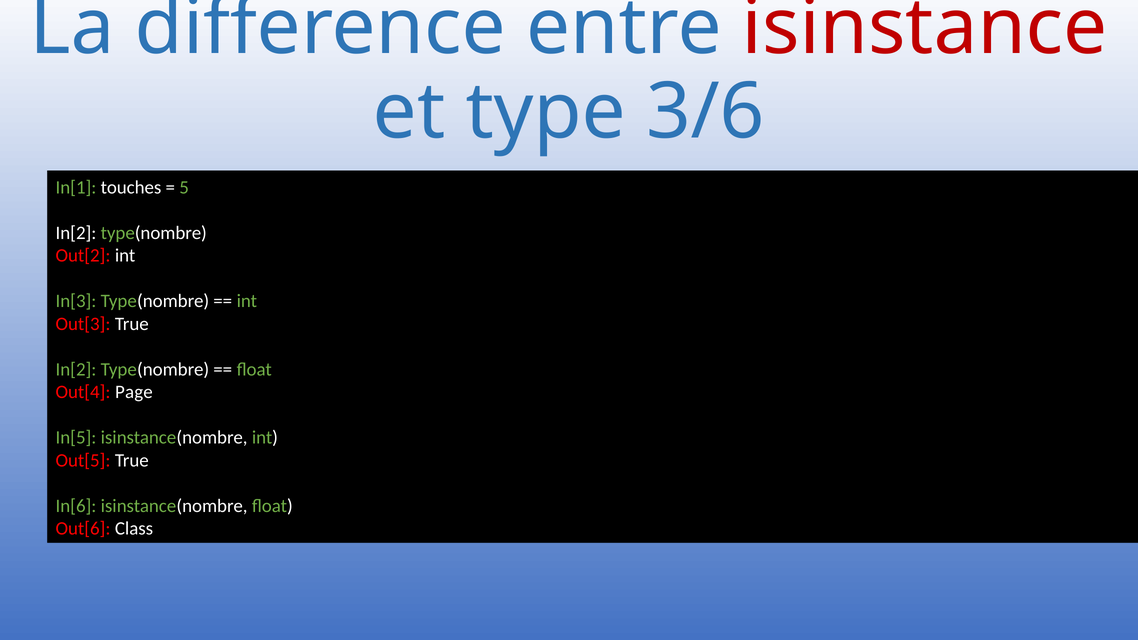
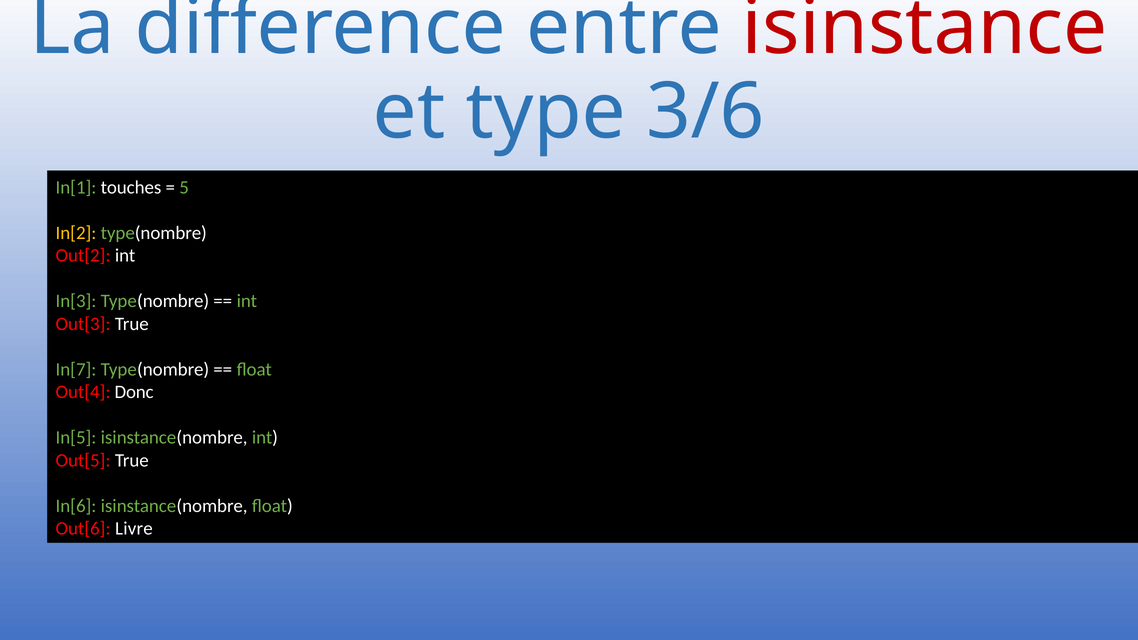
In[2 colour: white -> yellow (76, 233)
In[2: In[2 -> In[7 (76, 369)
Page: Page -> Donc (134, 392)
Class: Class -> Livre (134, 529)
